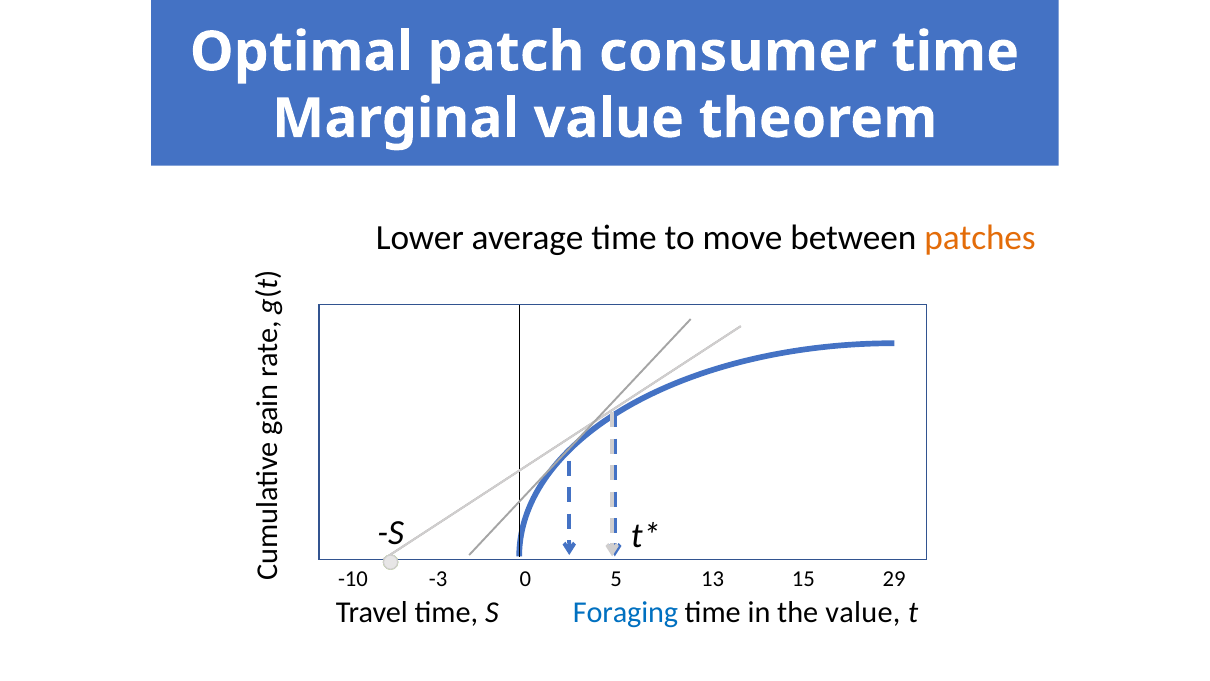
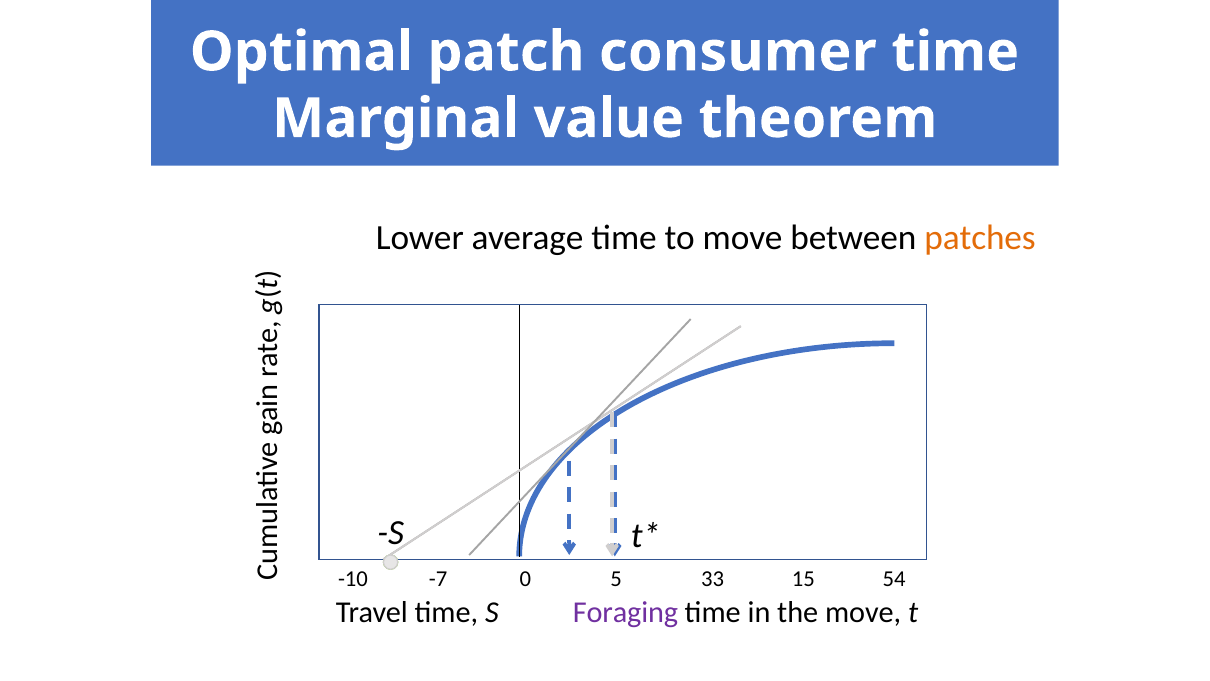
-3: -3 -> -7 (438, 579)
13: 13 -> 33 (713, 579)
29: 29 -> 54 (894, 579)
Foraging colour: blue -> purple (625, 613)
the value: value -> move (863, 613)
